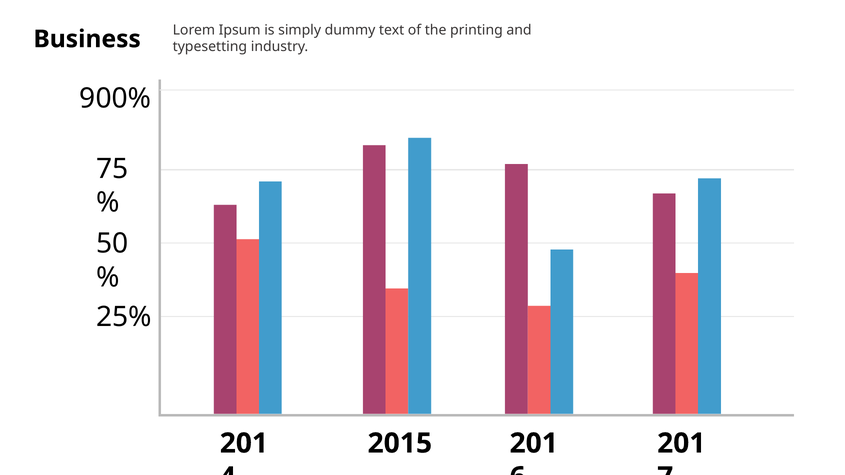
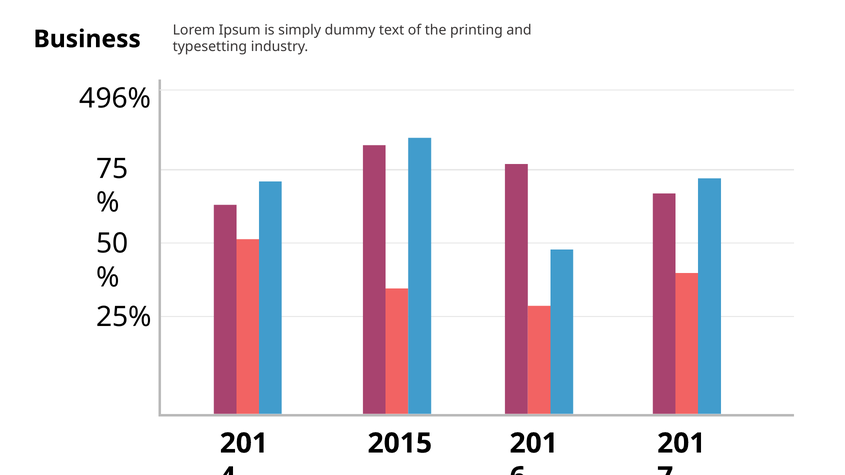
900%: 900% -> 496% (115, 98)
